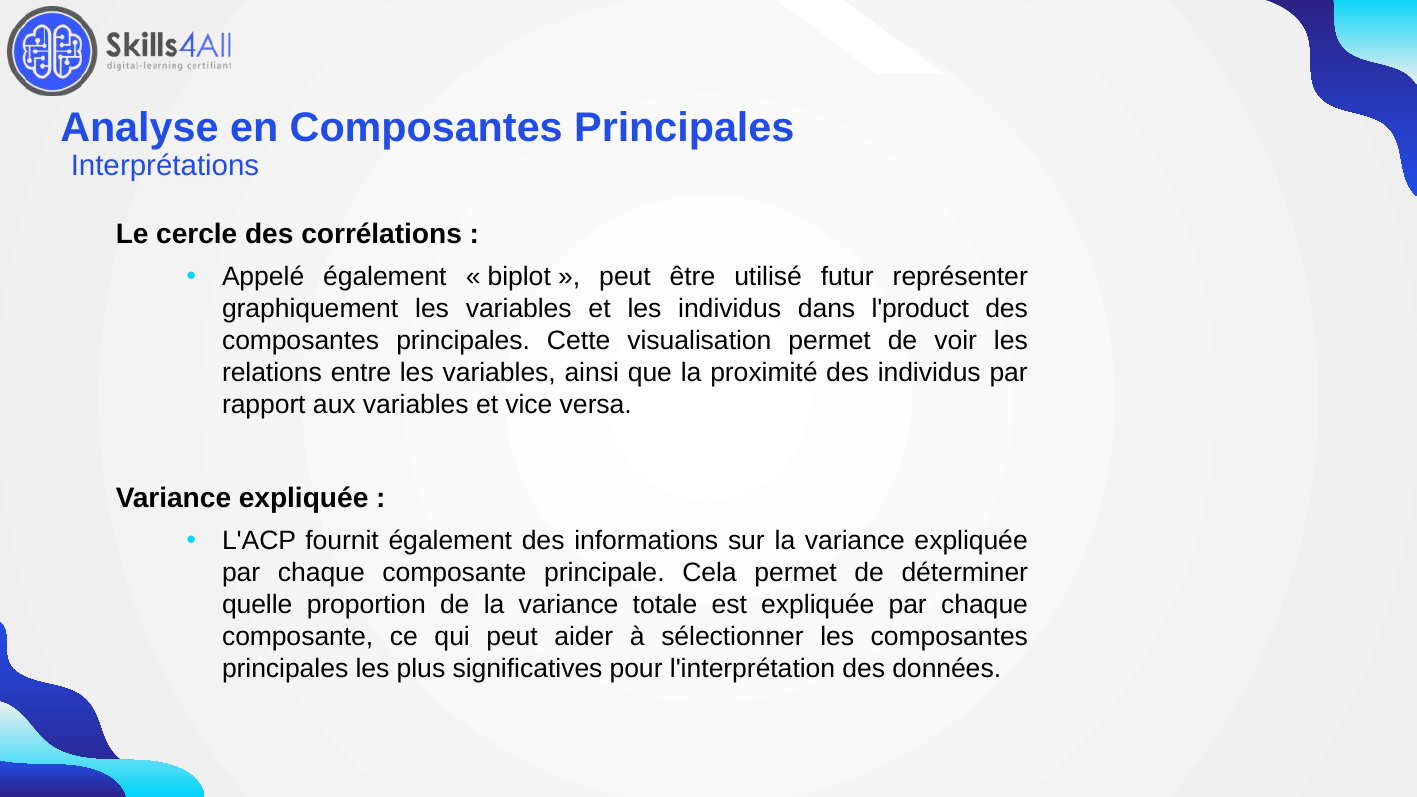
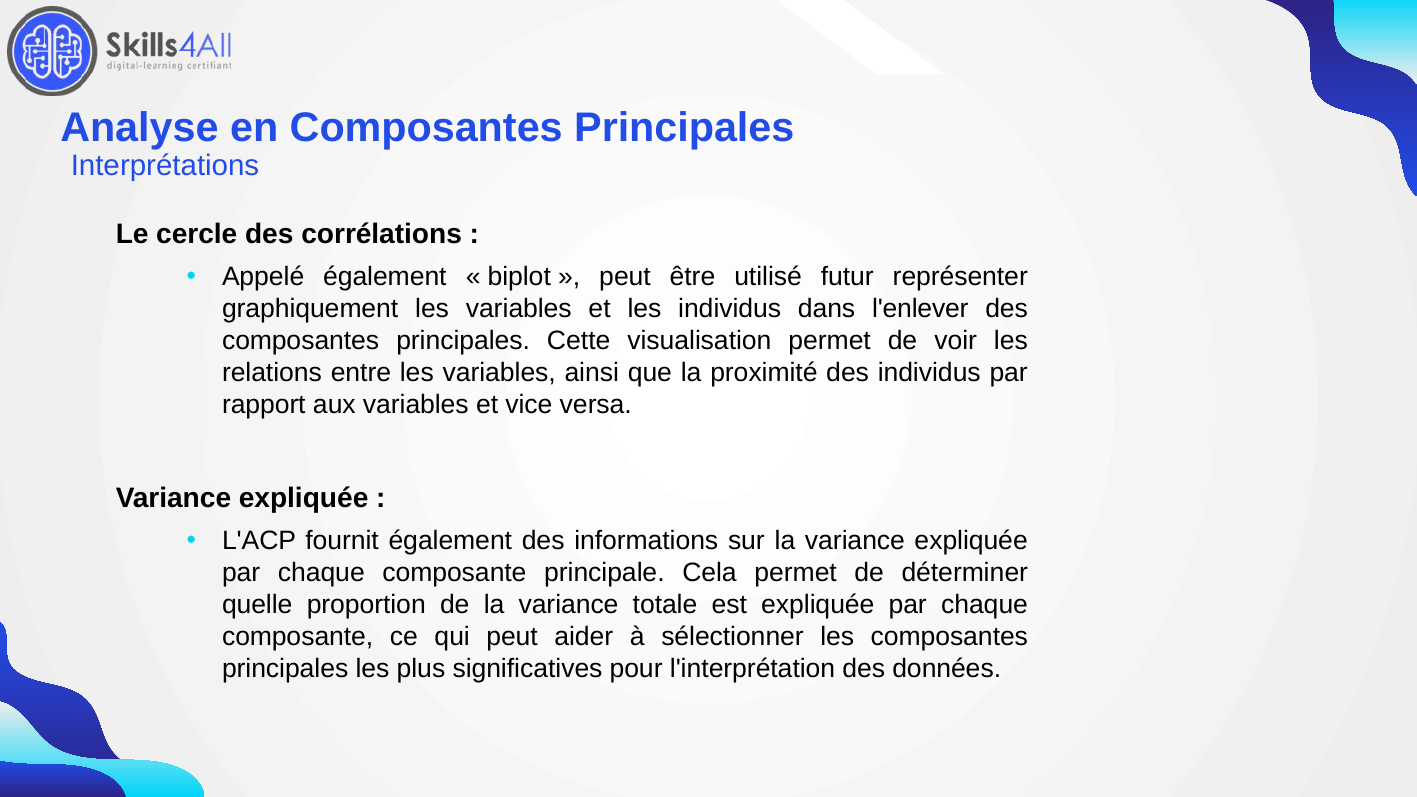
l'product: l'product -> l'enlever (920, 309)
